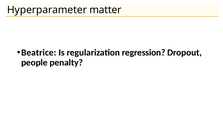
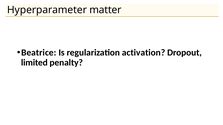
regression: regression -> activation (144, 53)
people: people -> limited (34, 63)
